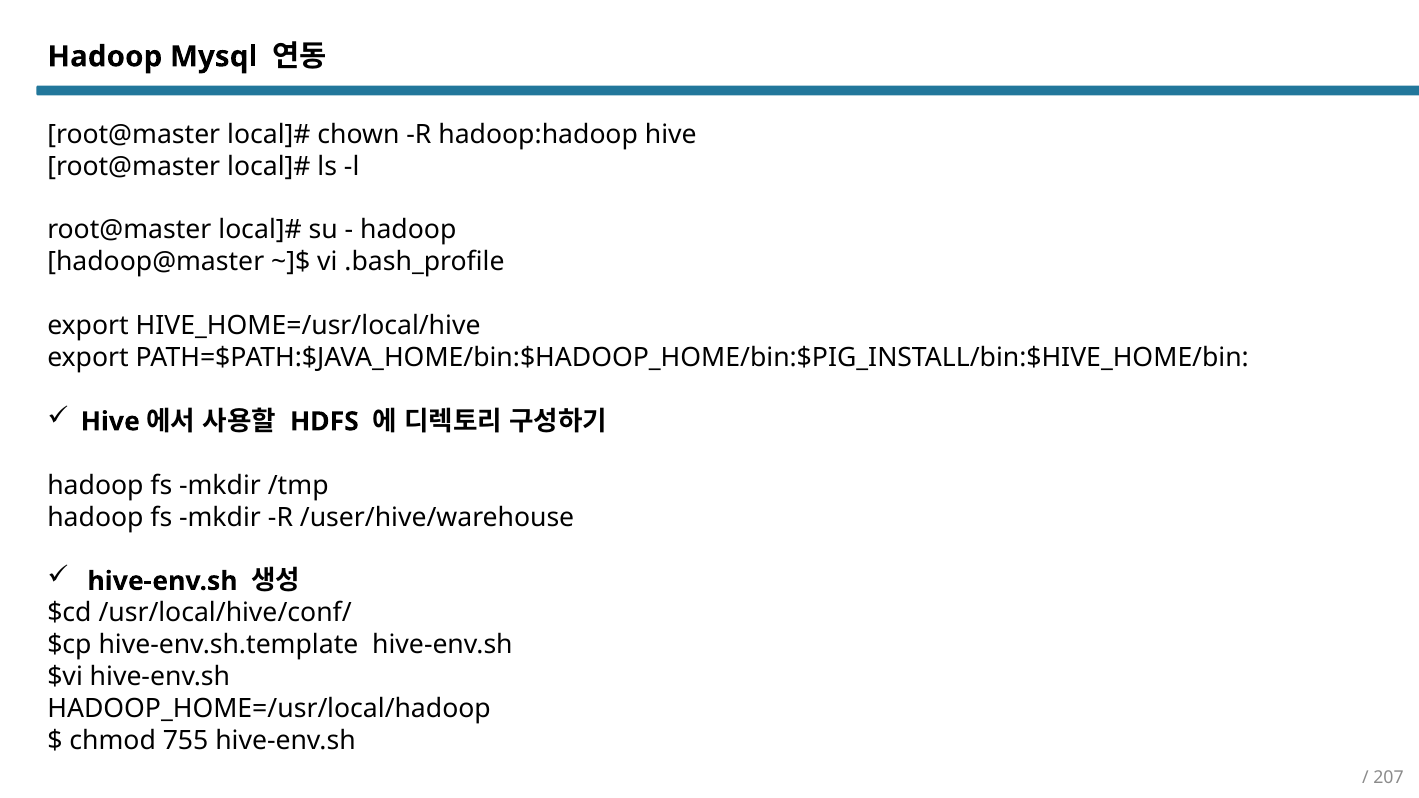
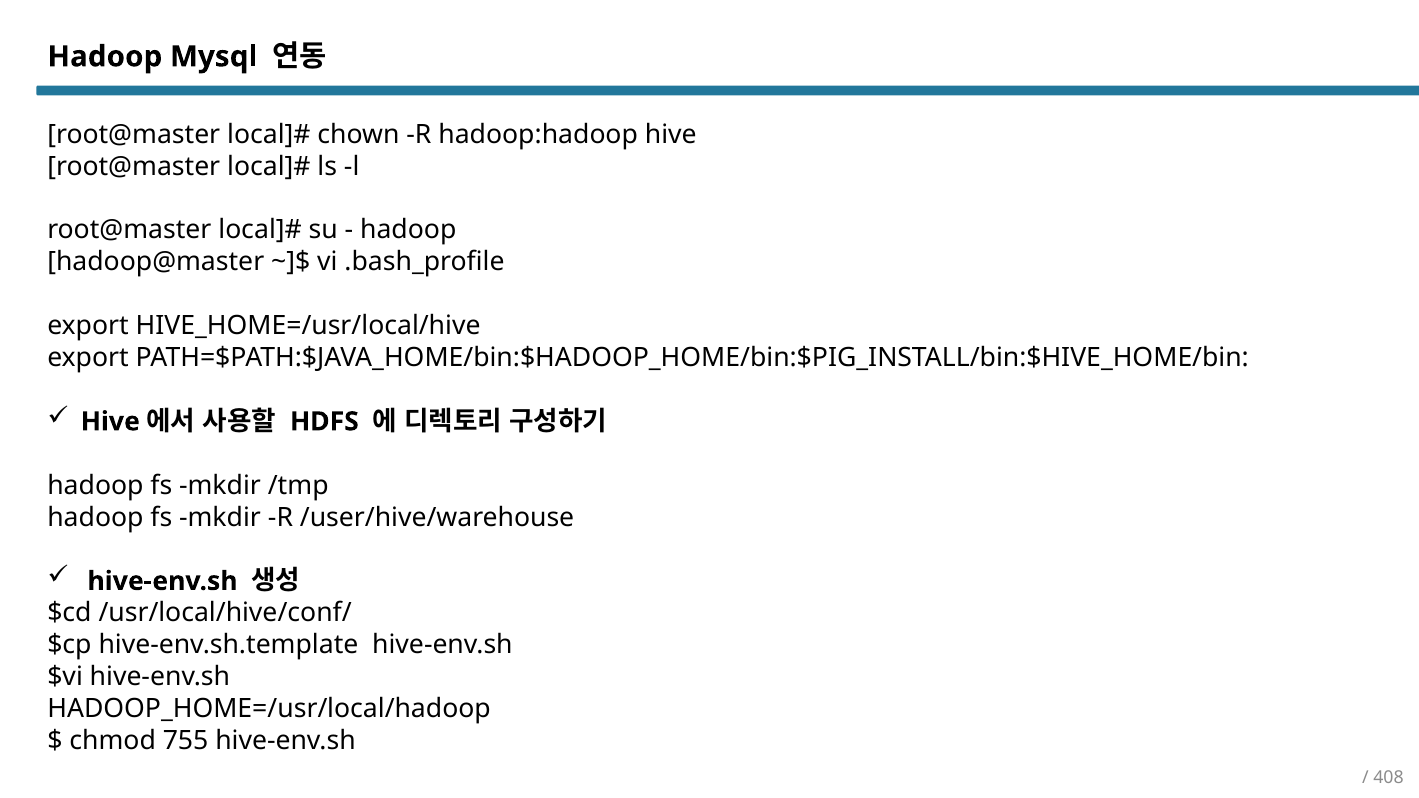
207: 207 -> 408 (1389, 778)
